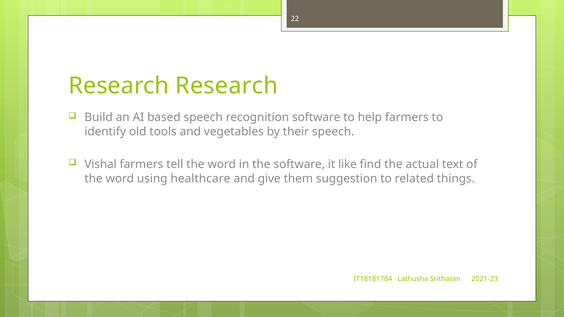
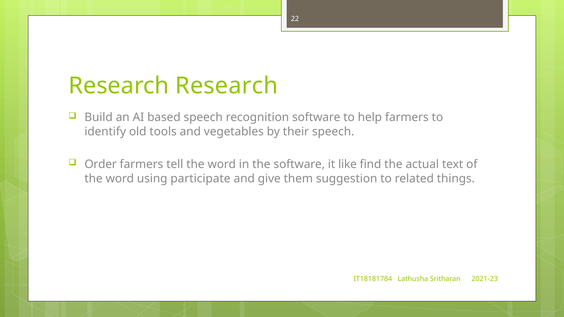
Vishal: Vishal -> Order (101, 165)
healthcare: healthcare -> participate (200, 179)
